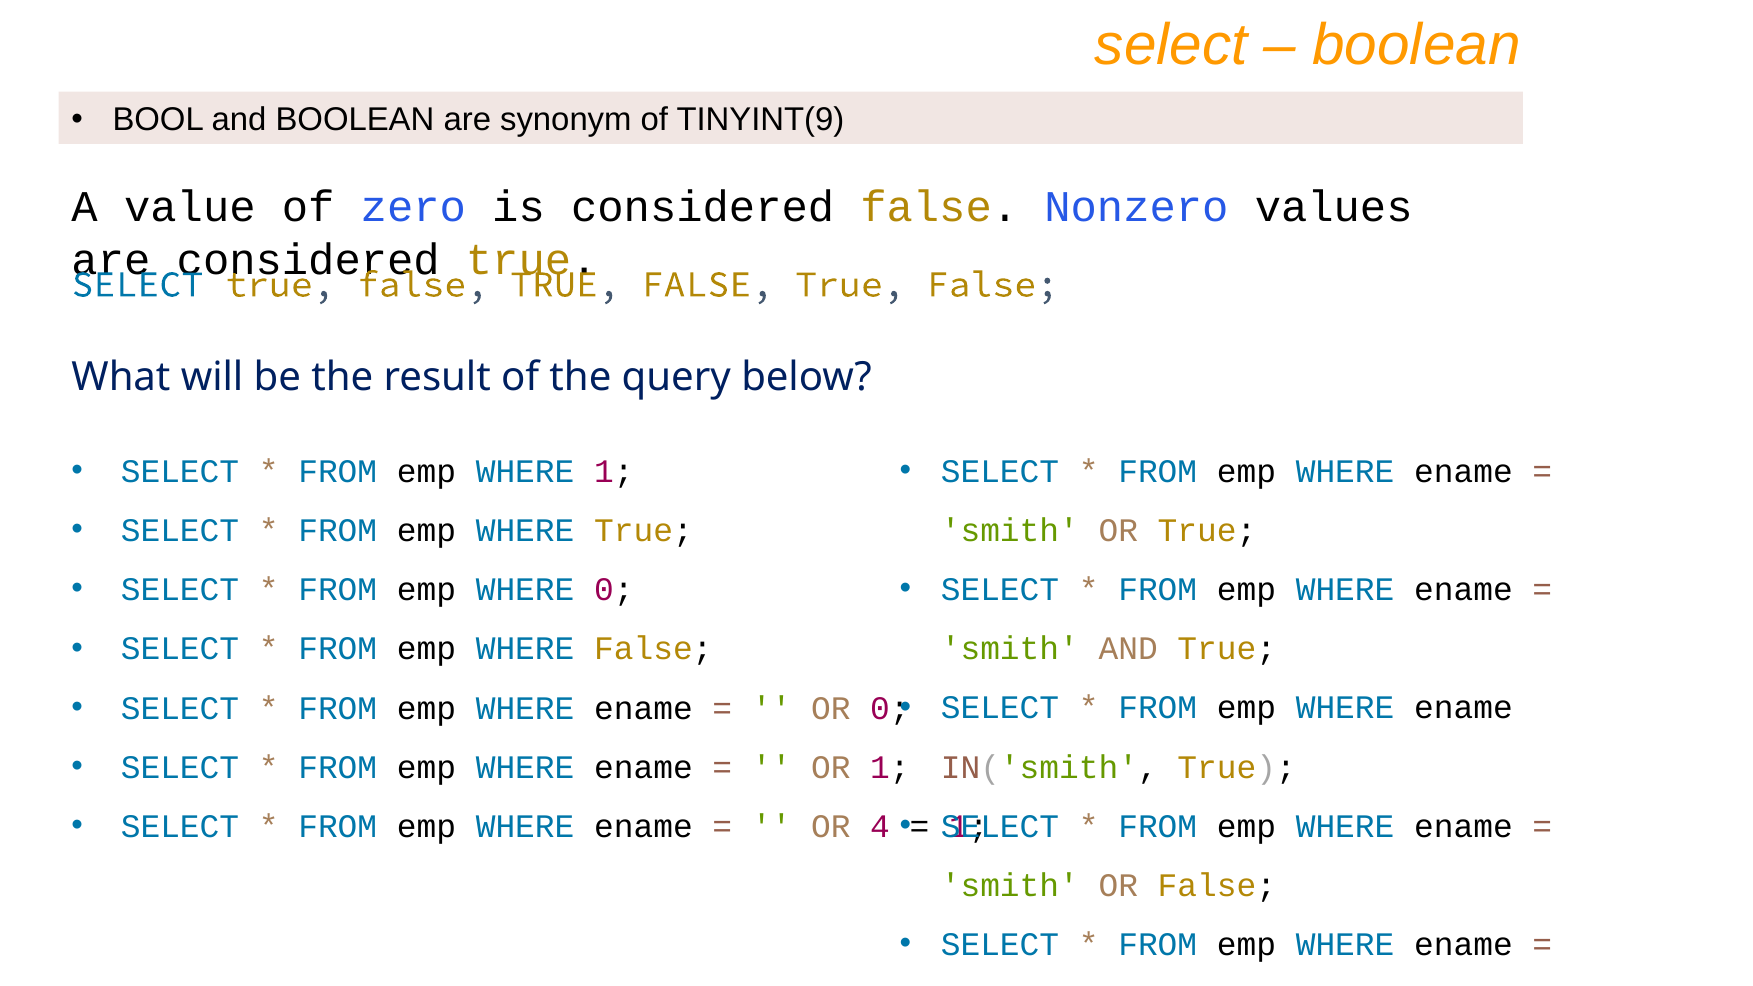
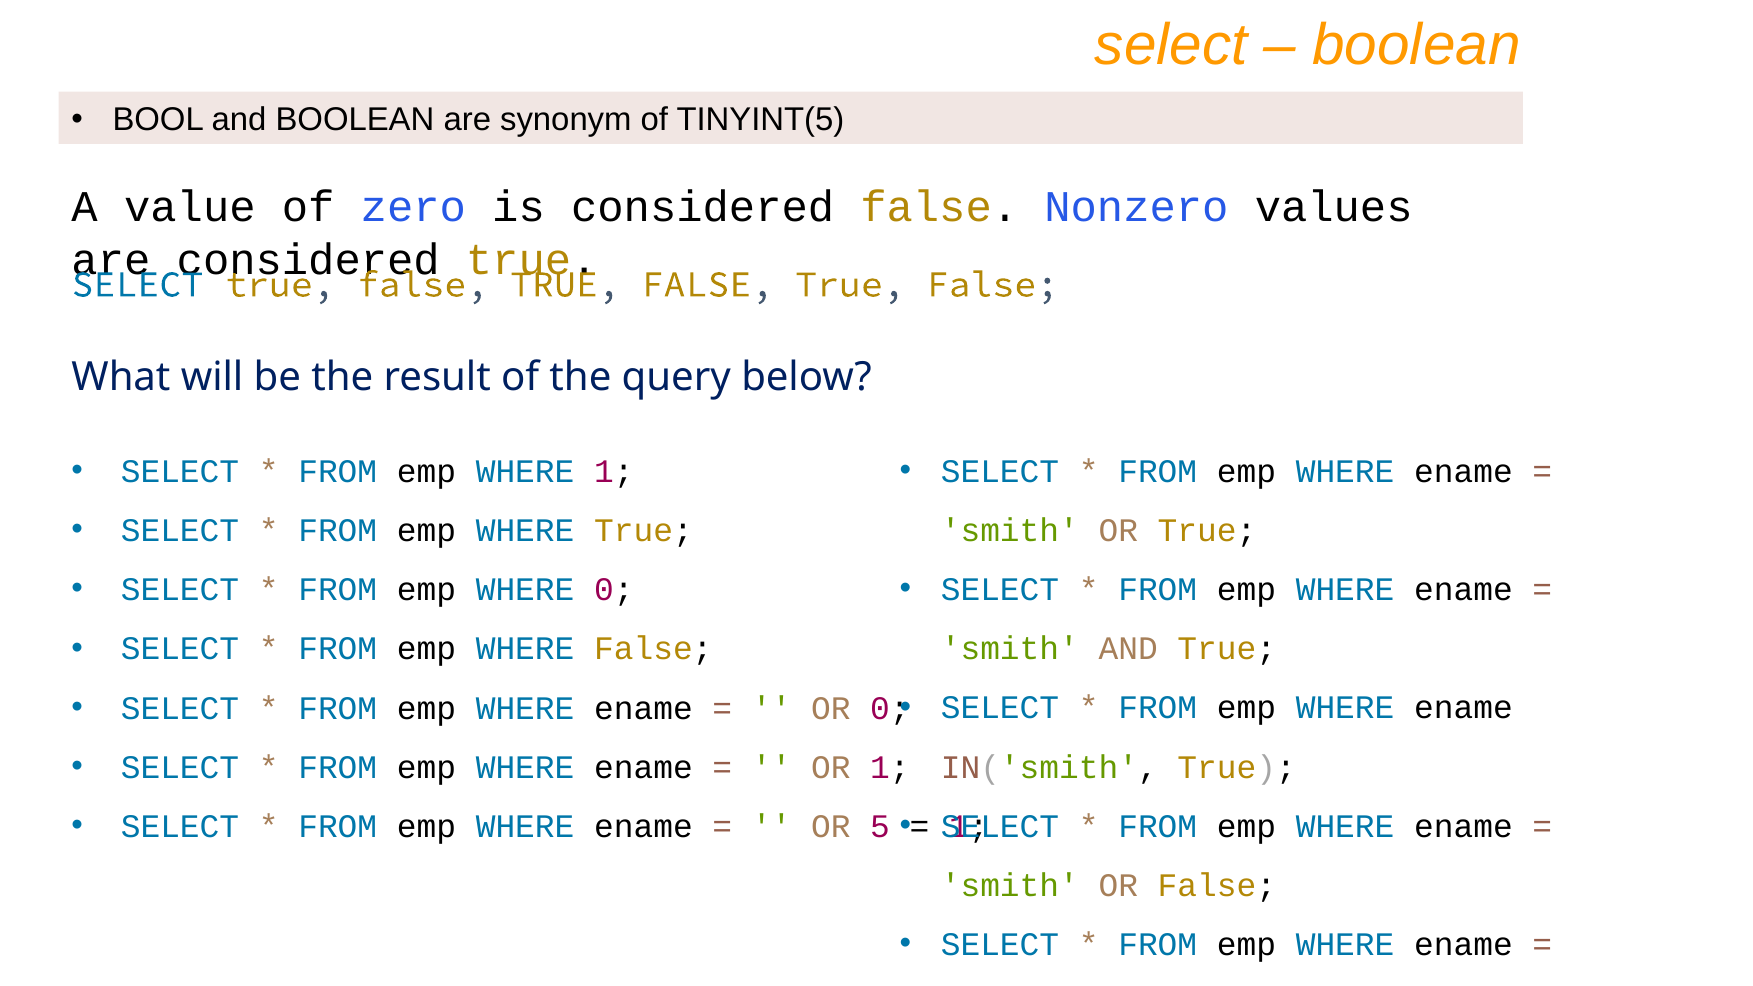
TINYINT(9: TINYINT(9 -> TINYINT(5 (760, 120)
4: 4 -> 5 (880, 827)
